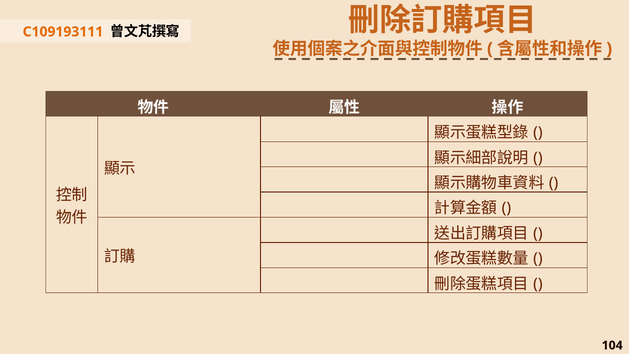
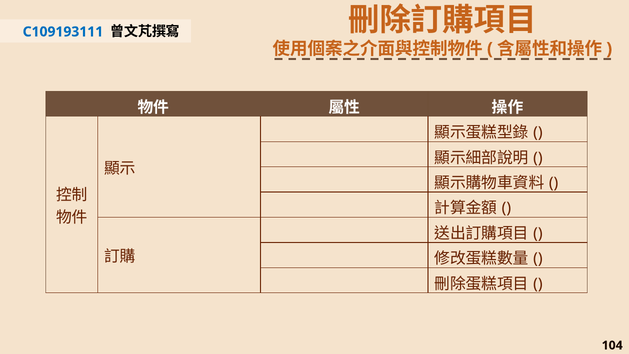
C109193111 colour: orange -> blue (63, 32)
